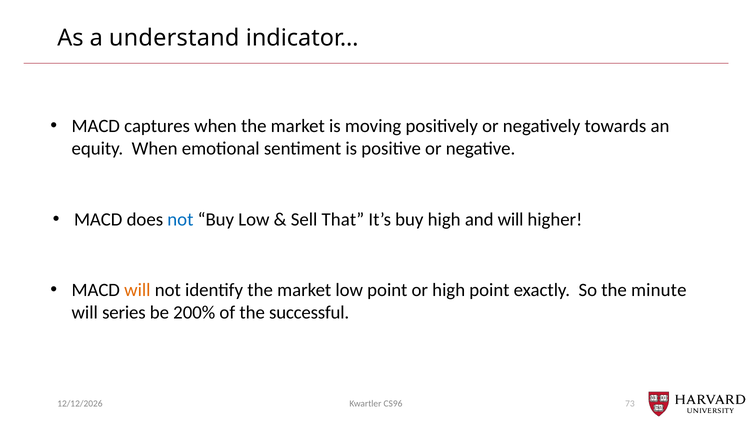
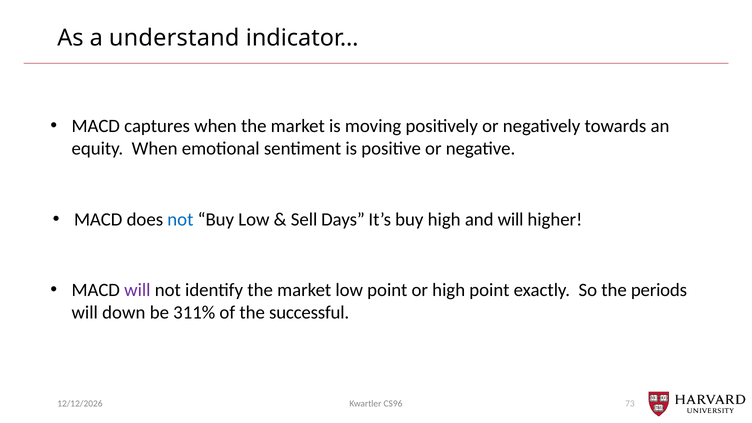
That: That -> Days (343, 219)
will colour: orange -> purple (137, 290)
minute: minute -> periods (659, 290)
series: series -> down (124, 313)
200%: 200% -> 311% (194, 313)
